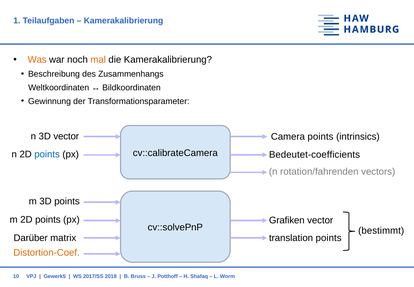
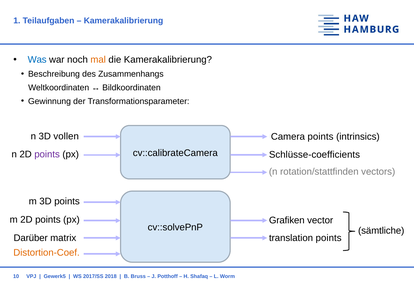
Was colour: orange -> blue (37, 60)
3D vector: vector -> vollen (66, 136)
points colour: blue -> purple (47, 154)
Bedeutet-coefficients: Bedeutet-coefficients -> Schlüsse-coefficients (314, 154)
rotation/fahrenden: rotation/fahrenden -> rotation/stattfinden (319, 172)
bestimmt: bestimmt -> sämtliche (381, 230)
